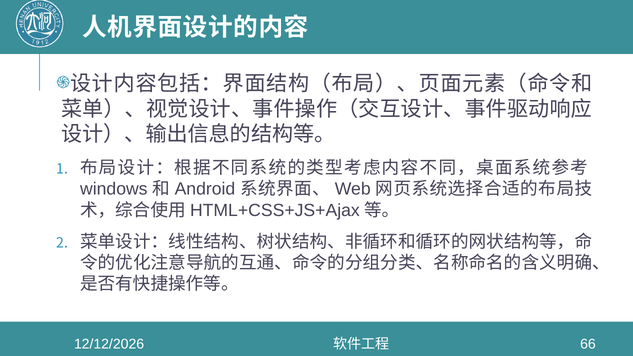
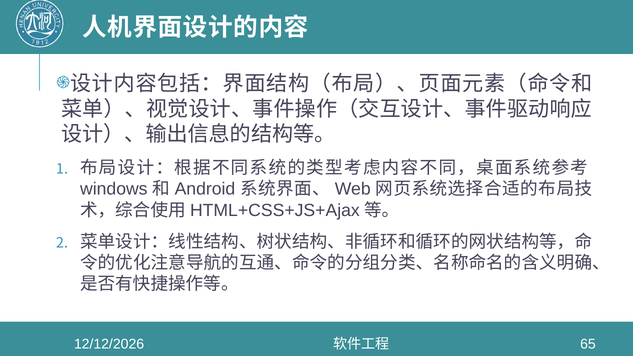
66: 66 -> 65 (588, 344)
